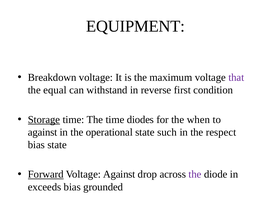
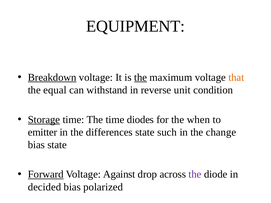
Breakdown underline: none -> present (52, 78)
the underline: none -> present (141, 78)
that colour: purple -> orange (236, 78)
first: first -> unit (182, 90)
against: against -> emitter (43, 132)
operational: operational -> differences (109, 132)
respect: respect -> change (221, 132)
exceeds: exceeds -> decided (45, 187)
grounded: grounded -> polarized (103, 187)
